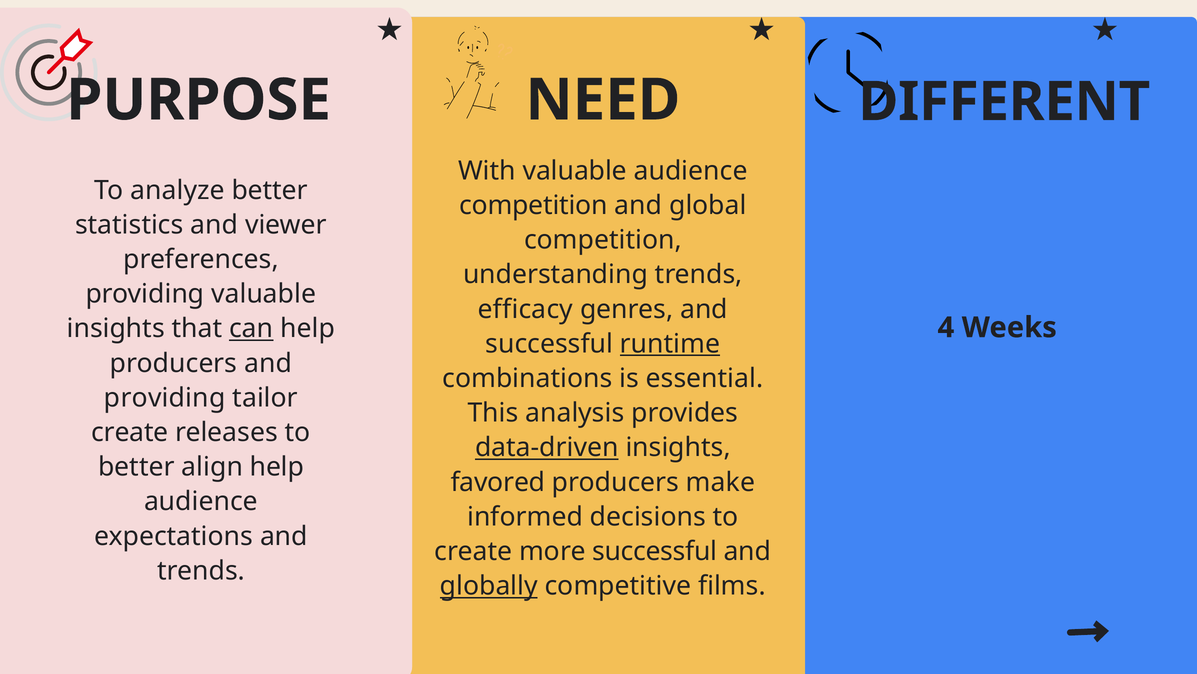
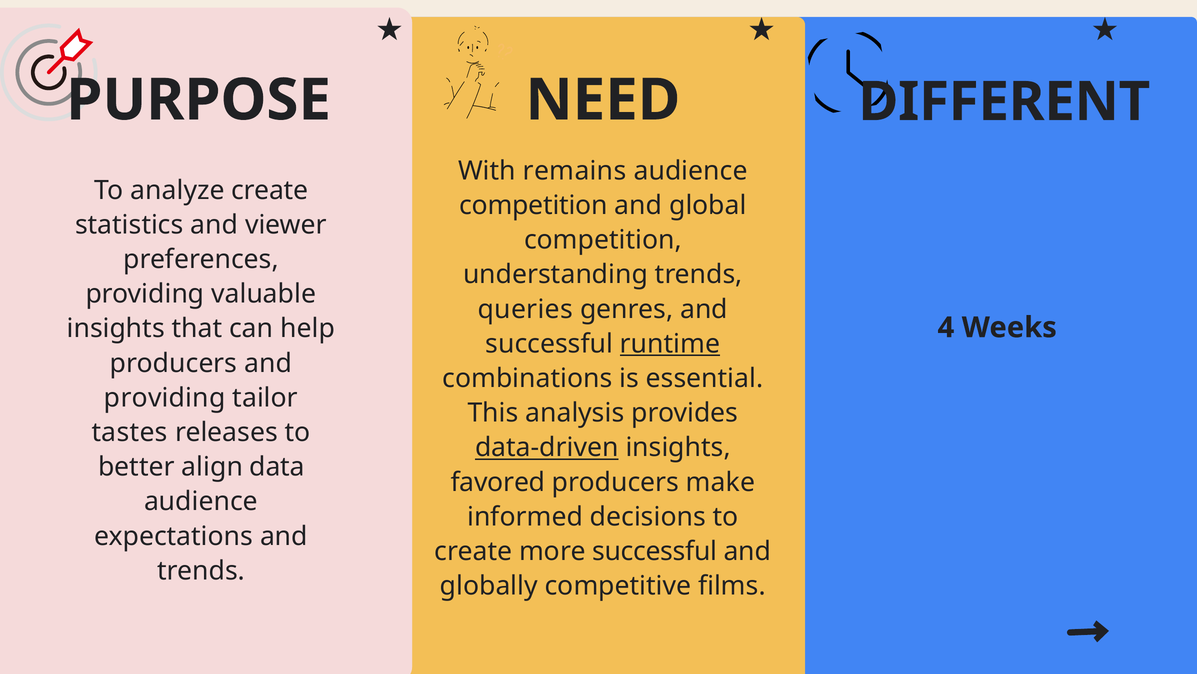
With valuable: valuable -> remains (575, 171)
analyze better: better -> create (270, 190)
efficacy: efficacy -> queries (525, 309)
can underline: present -> none (251, 328)
create: create -> tastes (130, 432)
align help: help -> data (277, 467)
globally underline: present -> none (489, 586)
